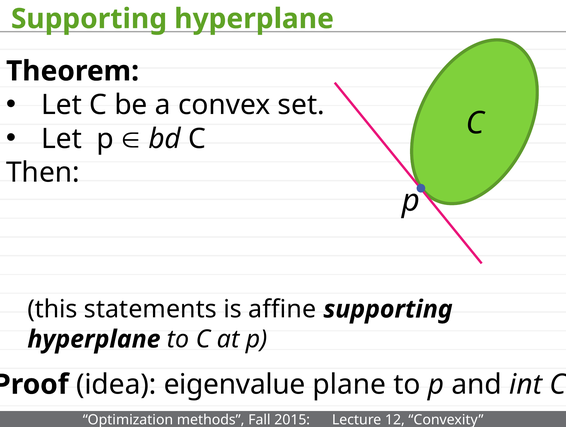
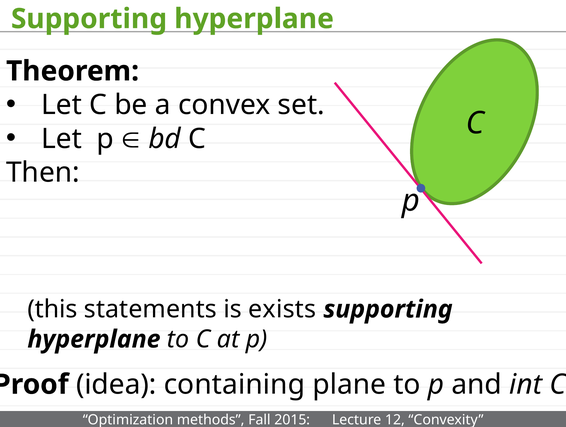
affine: affine -> exists (282, 309)
eigenvalue: eigenvalue -> containing (234, 384)
